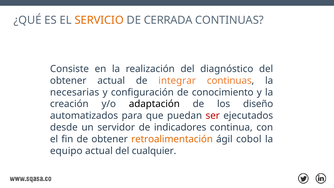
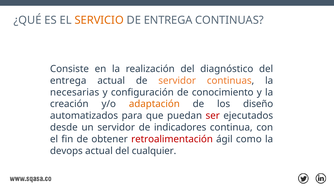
DE CERRADA: CERRADA -> ENTREGA (168, 20)
obtener: obtener -> entrega (68, 81)
de integrar: integrar -> servidor (177, 81)
adaptación colour: black -> orange (154, 104)
retroalimentación colour: orange -> red (172, 139)
cobol: cobol -> como (249, 139)
equipo: equipo -> devops (66, 151)
